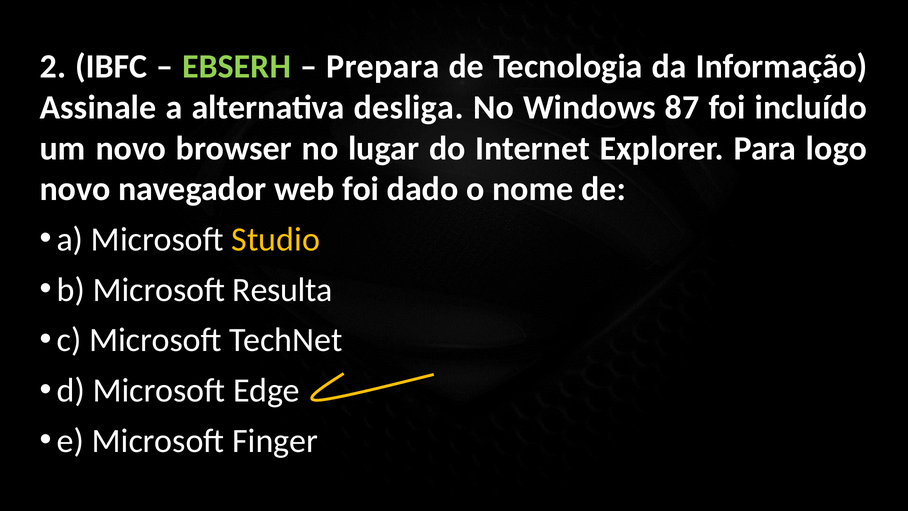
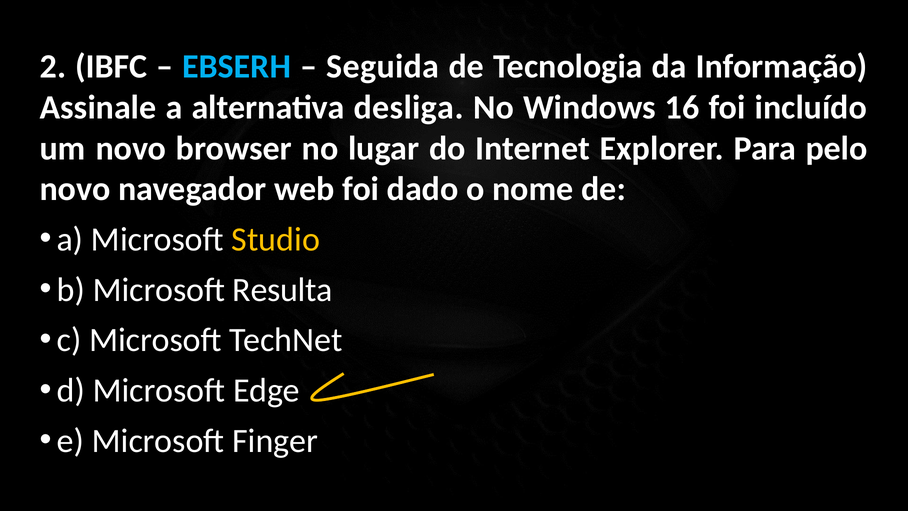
EBSERH colour: light green -> light blue (237, 66)
Prepara: Prepara -> Seguida (383, 66)
87: 87 -> 16 (682, 107)
logo: logo -> pelo (837, 148)
